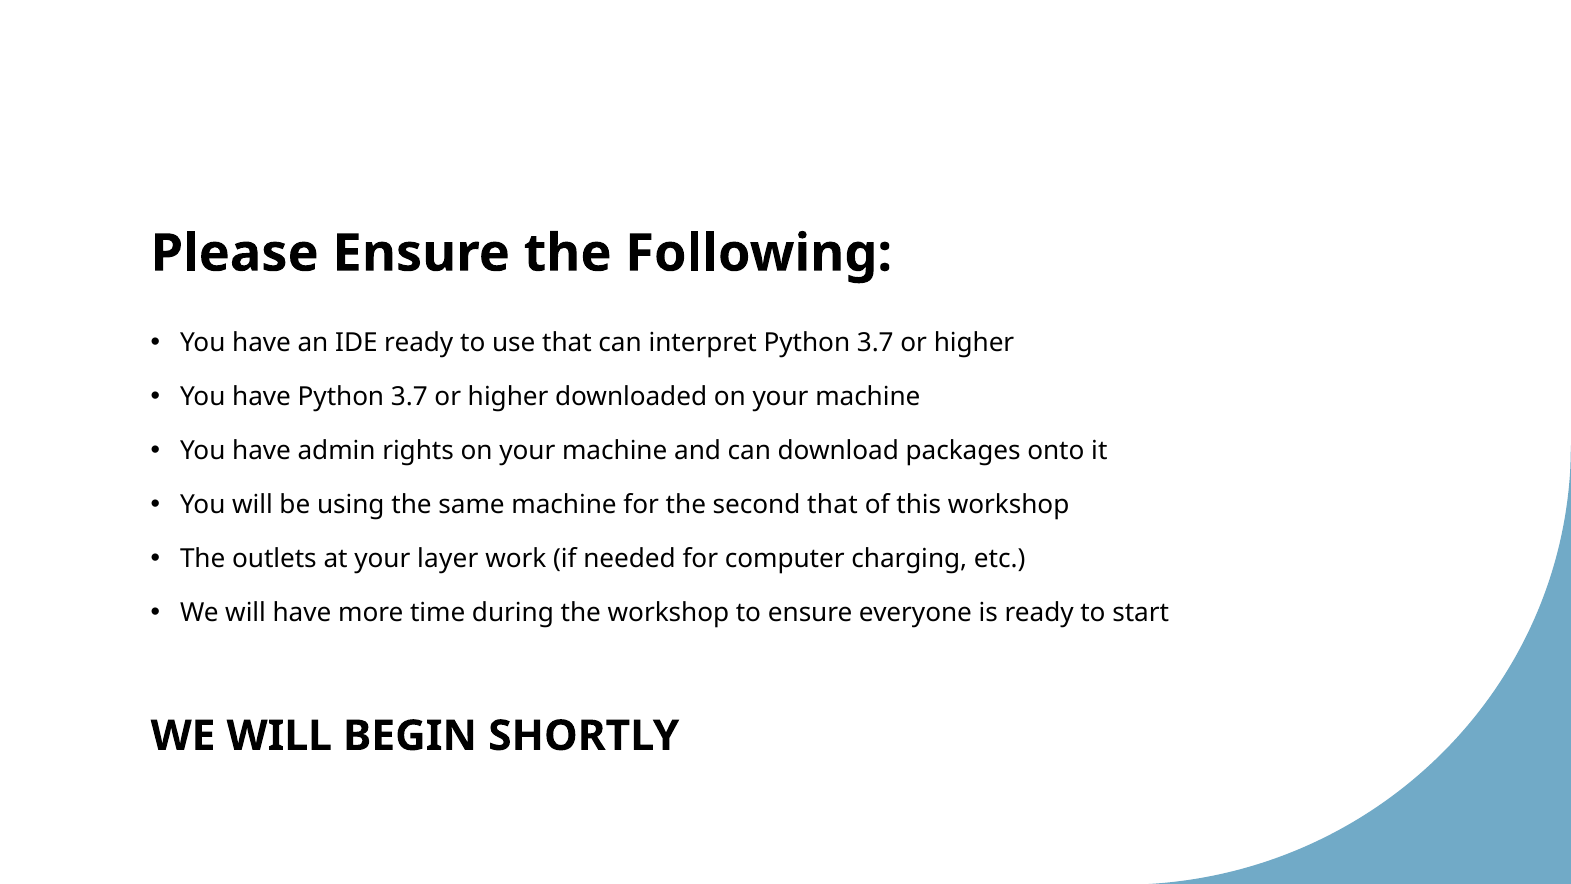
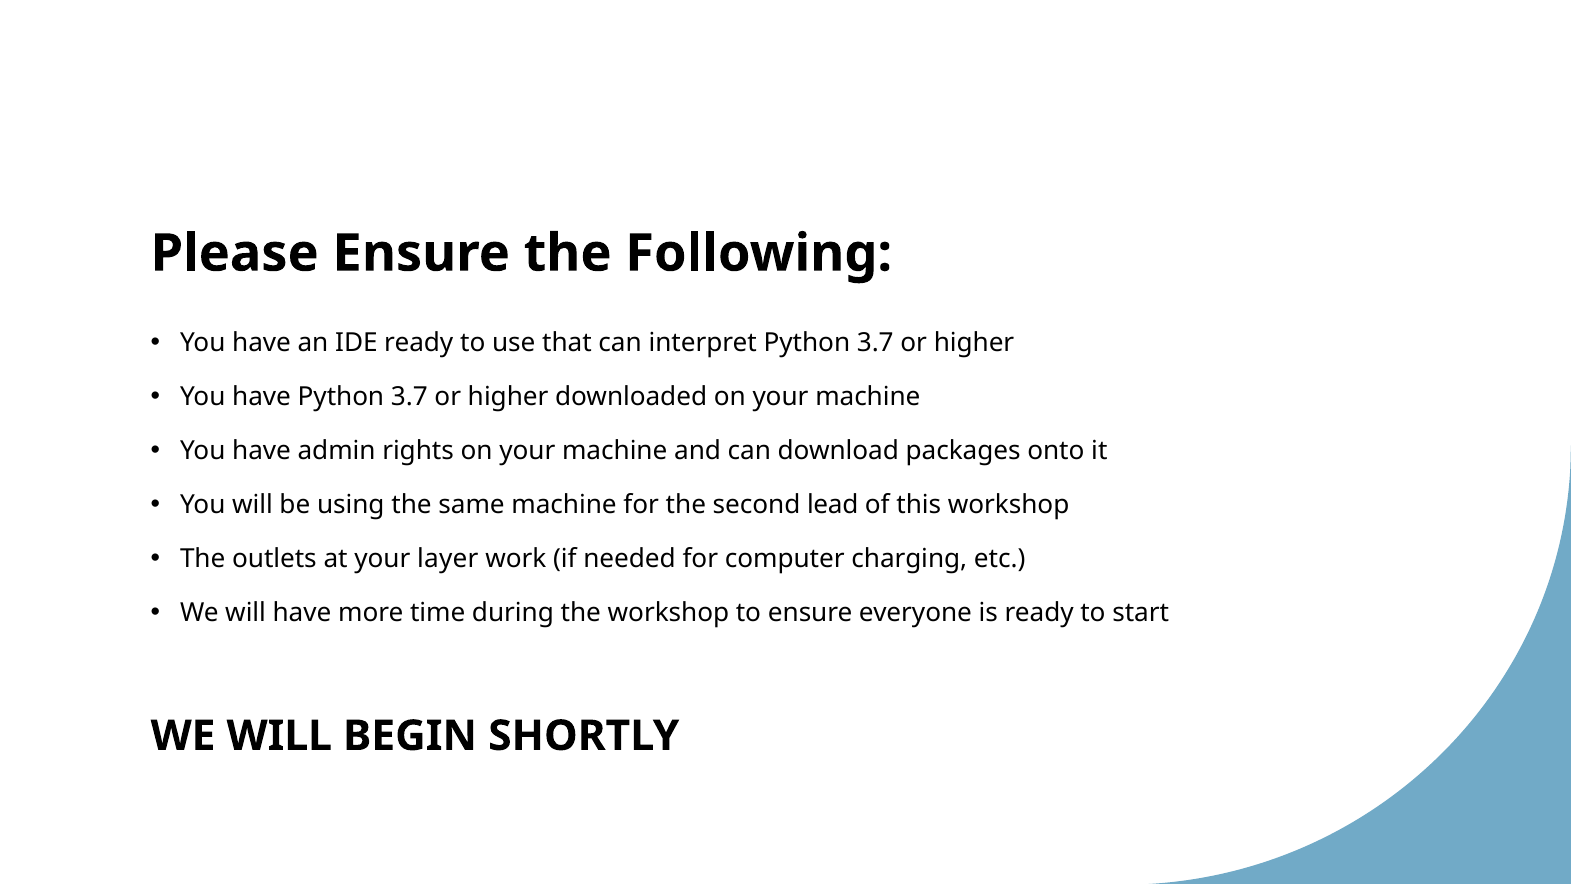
second that: that -> lead (833, 505)
